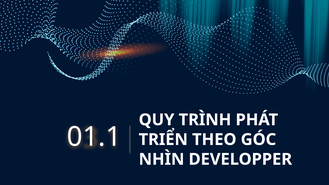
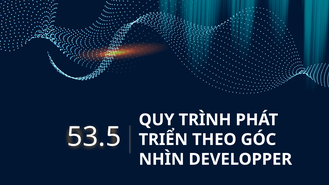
01.1: 01.1 -> 53.5 (94, 137)
